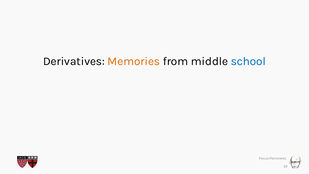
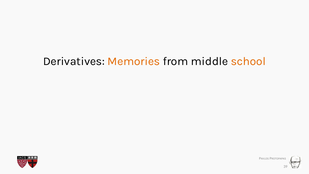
school colour: blue -> orange (248, 61)
